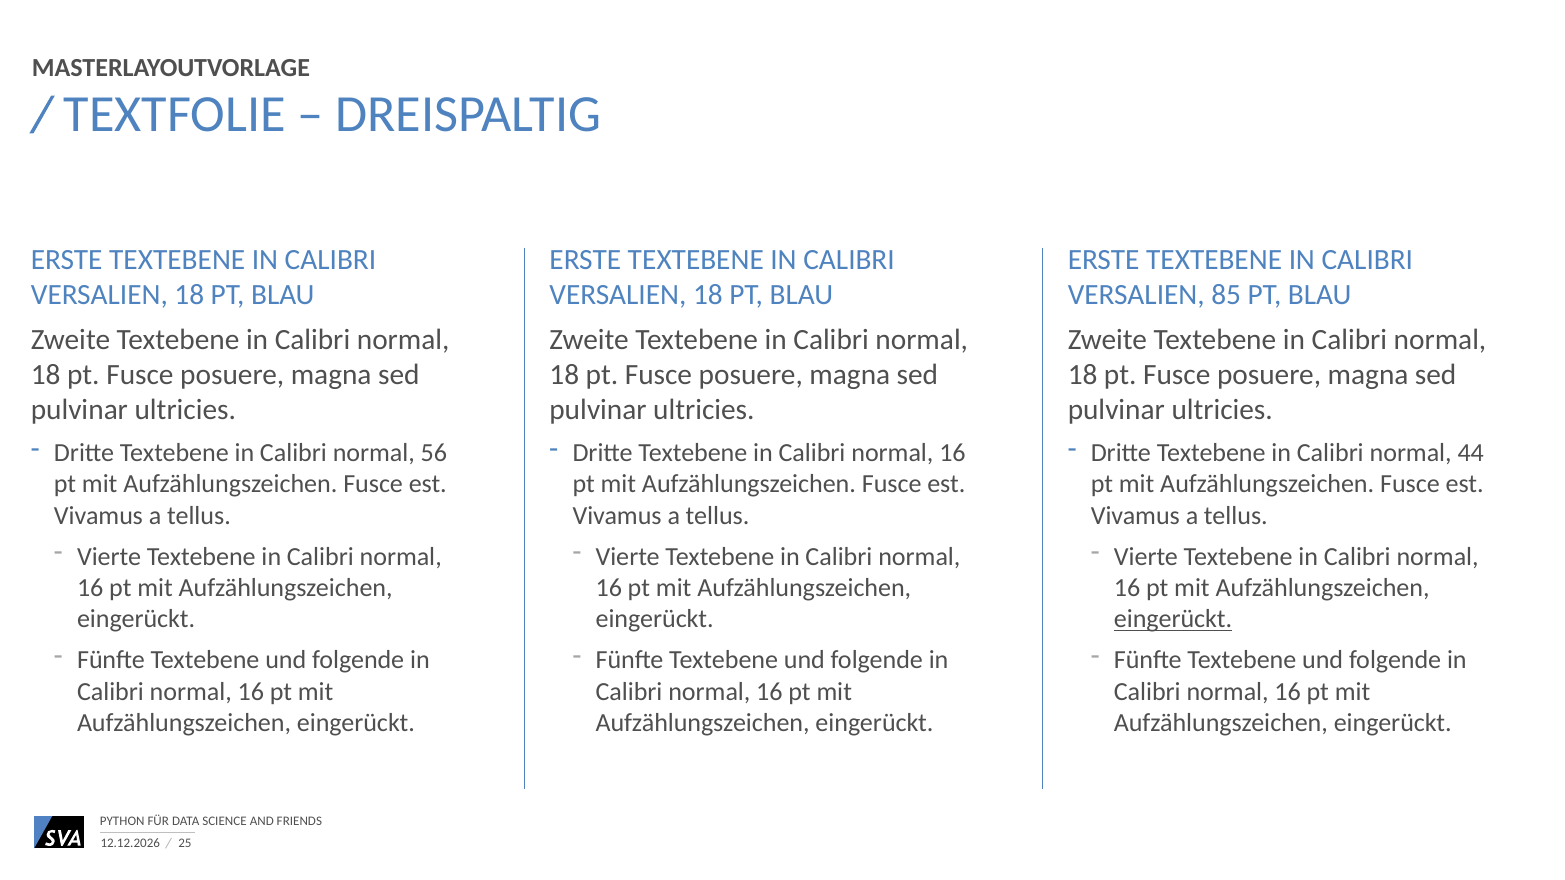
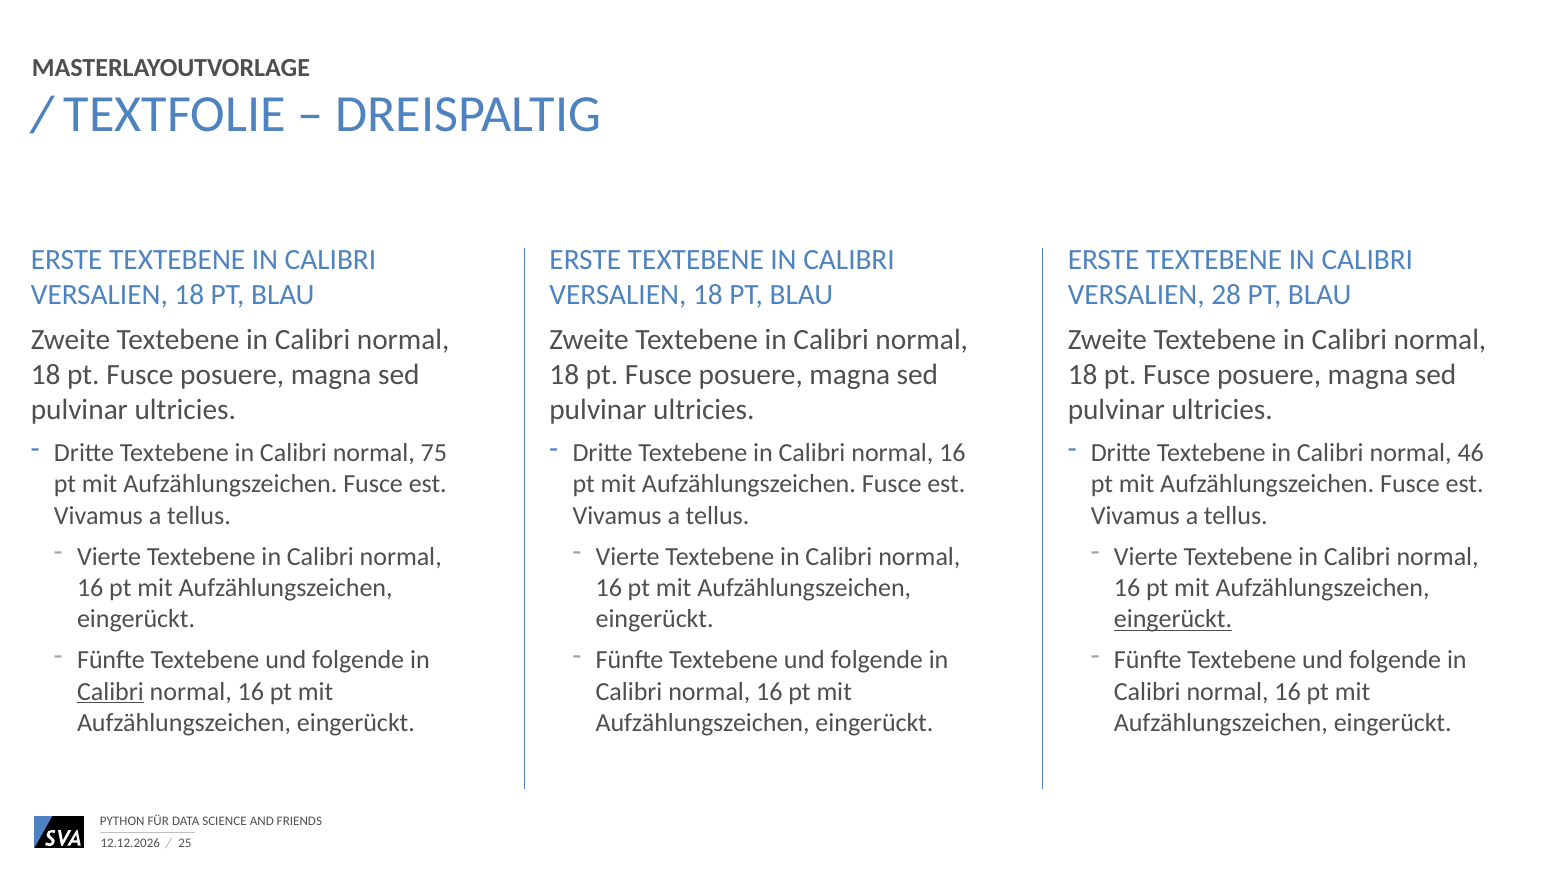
85: 85 -> 28 (1226, 295)
56: 56 -> 75 (434, 453)
44: 44 -> 46 (1471, 453)
Calibri underline: none -> present (110, 692)
